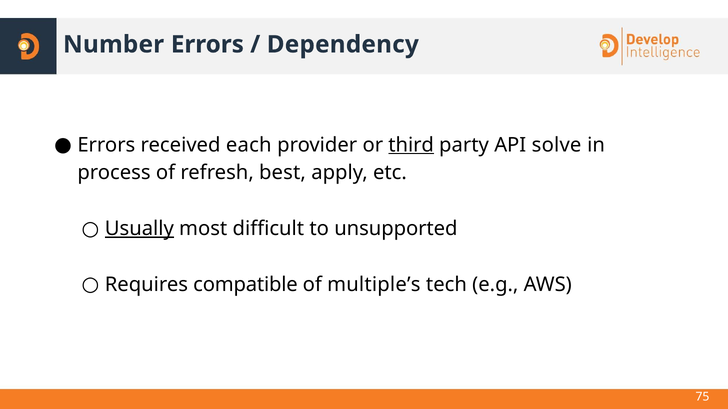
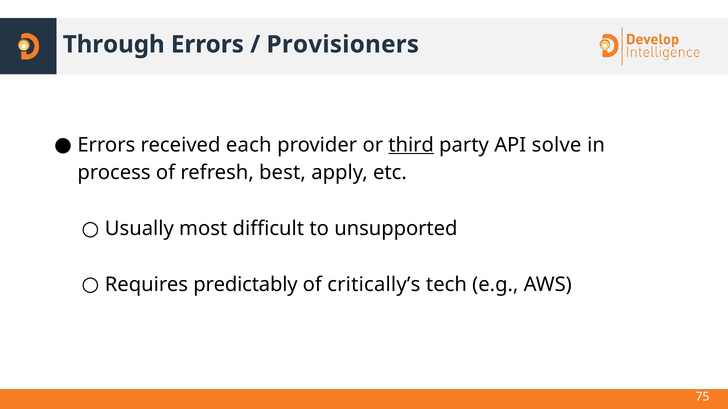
Number: Number -> Through (114, 44)
Dependency: Dependency -> Provisioners (343, 44)
Usually underline: present -> none (139, 229)
compatible: compatible -> predictably (245, 285)
multiple’s: multiple’s -> critically’s (374, 285)
